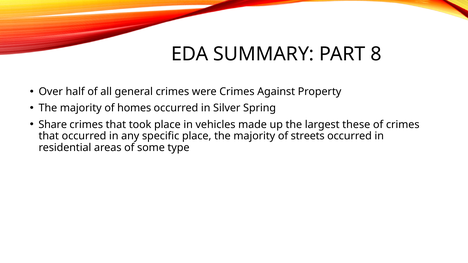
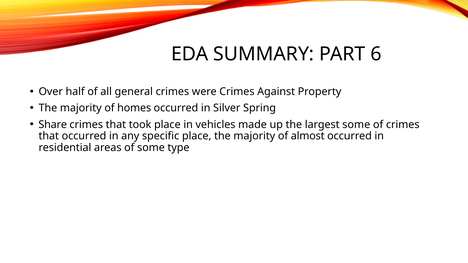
8: 8 -> 6 (376, 54)
largest these: these -> some (356, 125)
streets: streets -> almost (308, 136)
